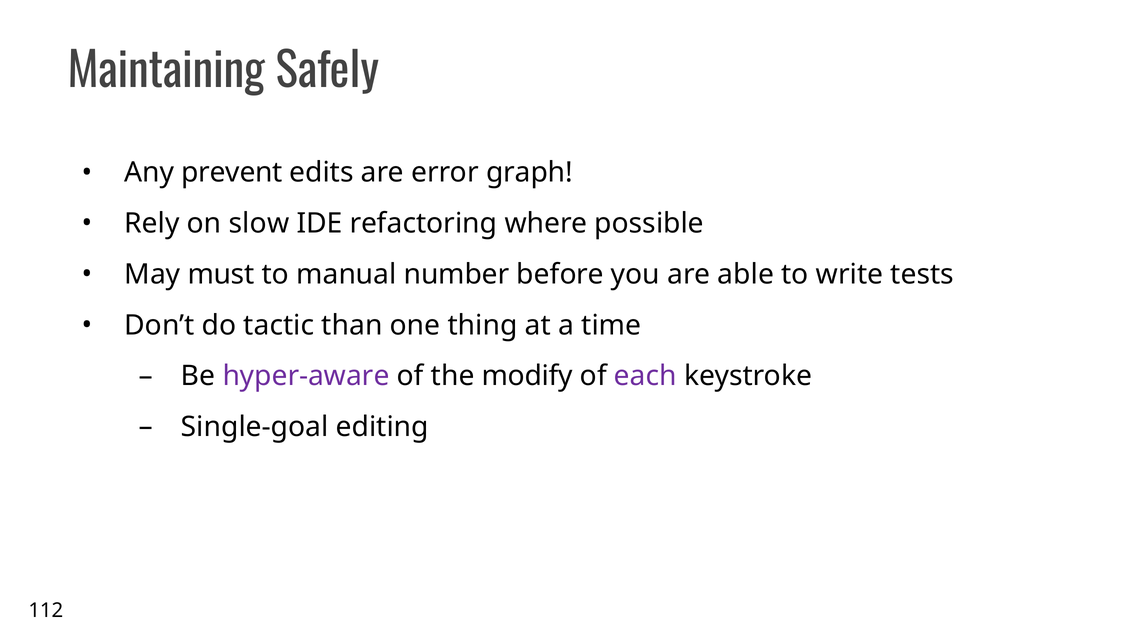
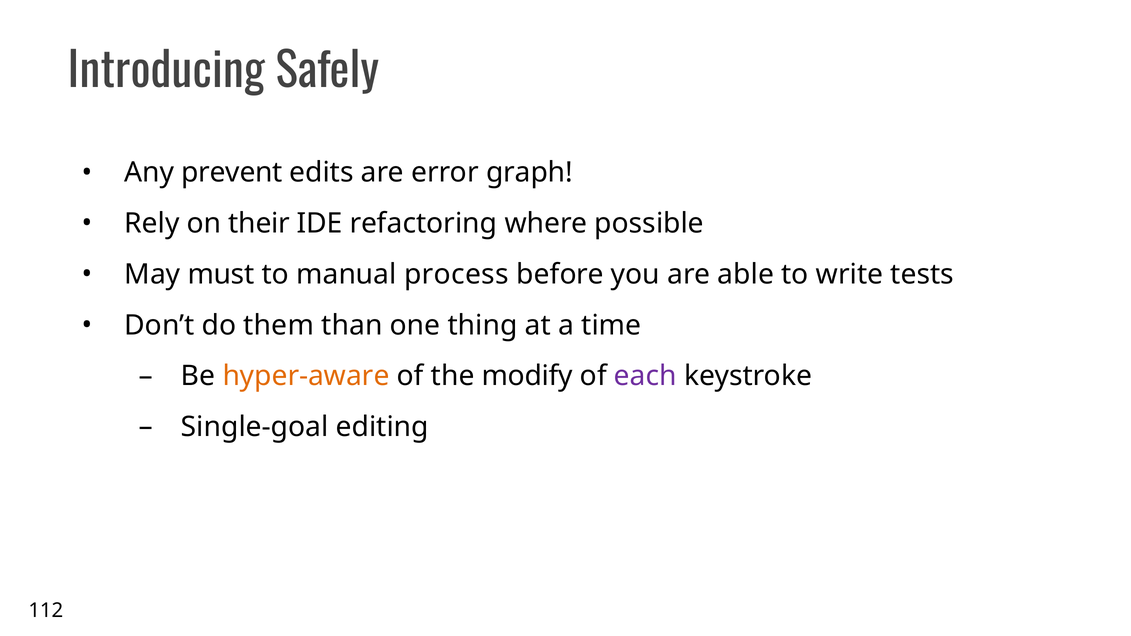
Maintaining: Maintaining -> Introducing (166, 72)
slow: slow -> their (259, 224)
number: number -> process (456, 274)
tactic: tactic -> them (279, 325)
hyper-aware colour: purple -> orange (306, 376)
